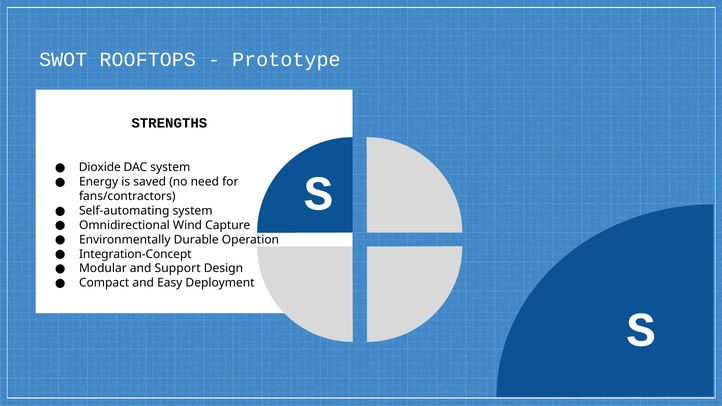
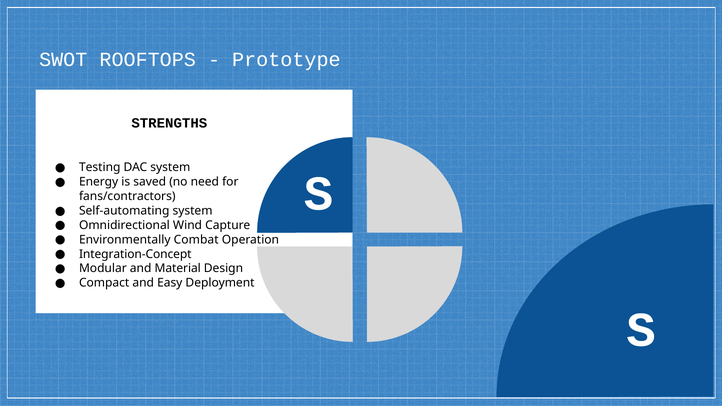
Dioxide: Dioxide -> Testing (100, 167)
Durable: Durable -> Combat (196, 240)
Support: Support -> Material (178, 269)
